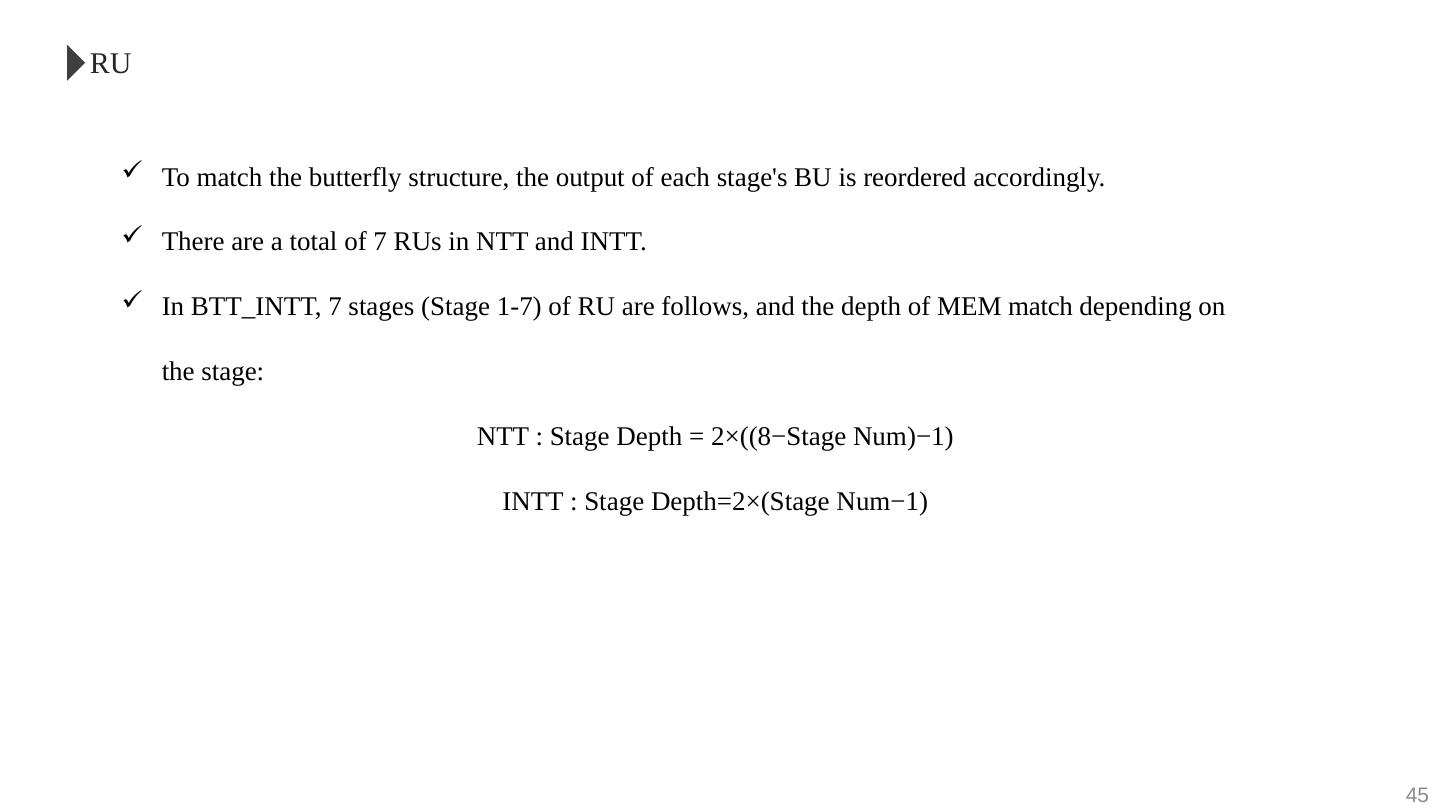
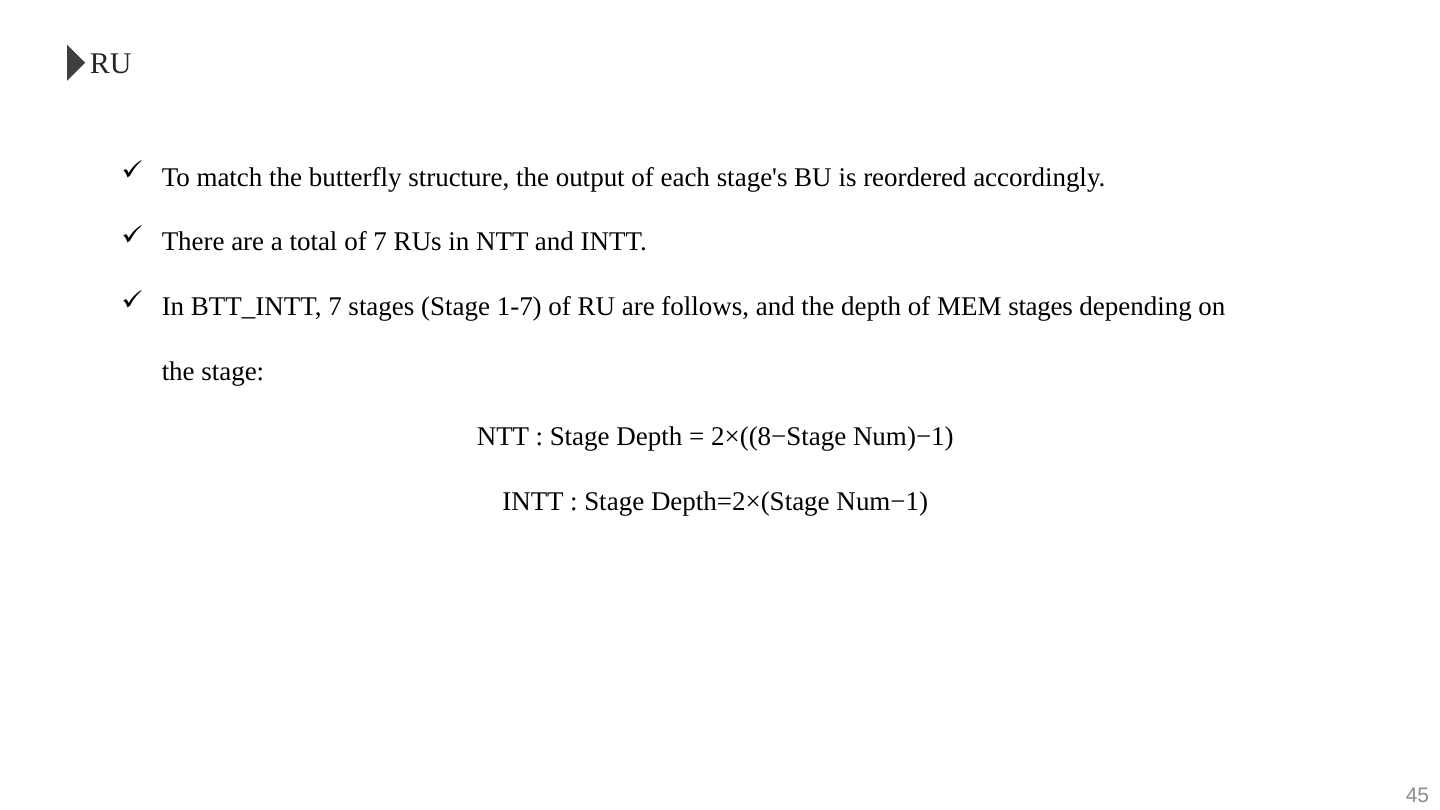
MEM match: match -> stages (1041, 307)
